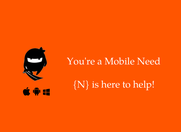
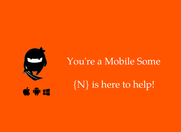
Need: Need -> Some (149, 61)
